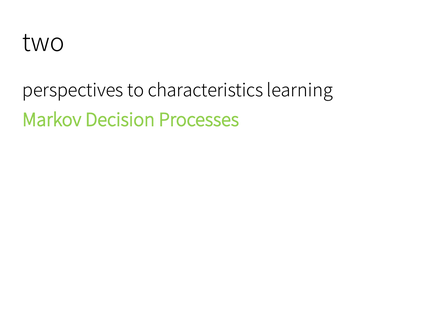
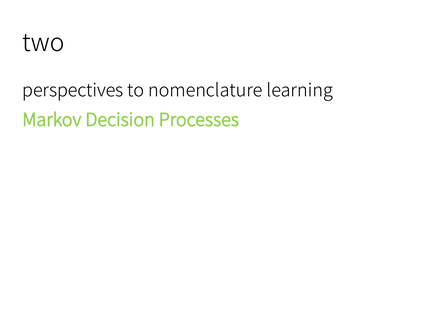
characteristics: characteristics -> nomenclature (205, 90)
